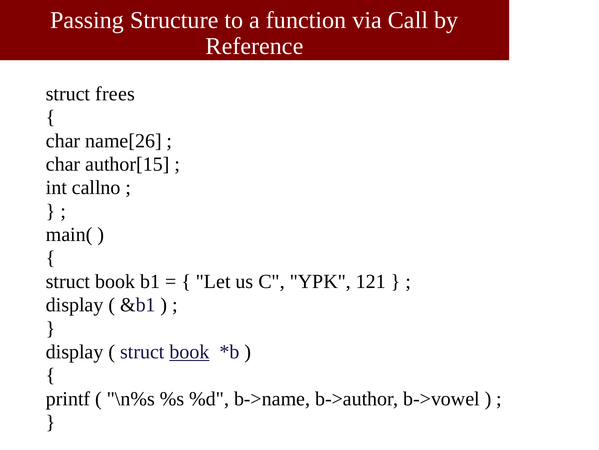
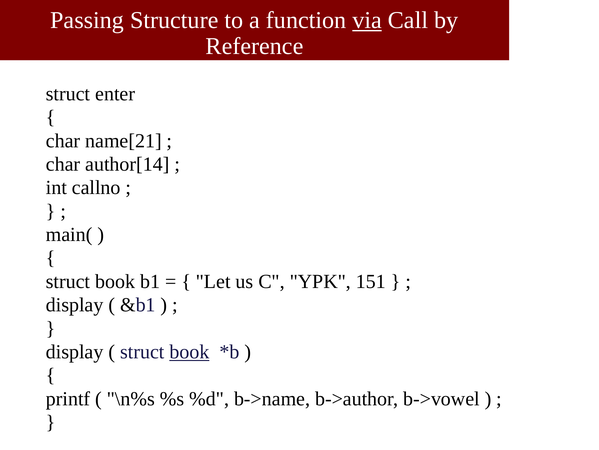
via underline: none -> present (367, 20)
frees: frees -> enter (115, 94)
name[26: name[26 -> name[21 (123, 141)
author[15: author[15 -> author[14 (127, 164)
121: 121 -> 151 (371, 281)
